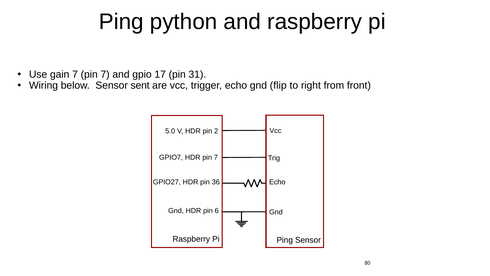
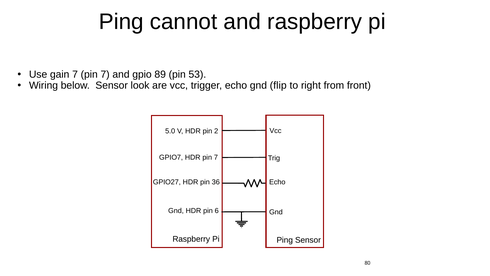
python: python -> cannot (184, 22)
17: 17 -> 89 (160, 74)
31: 31 -> 53 (197, 74)
sent: sent -> look (140, 85)
